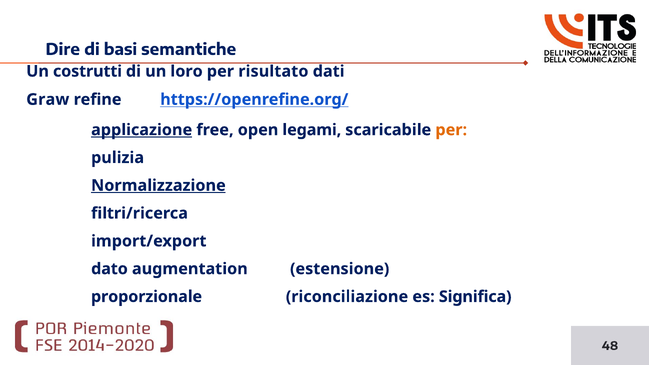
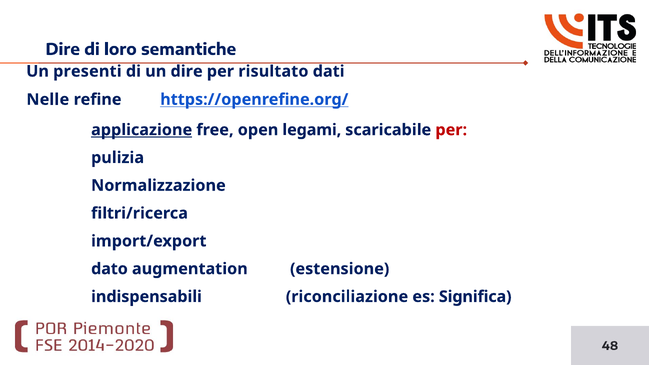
basi: basi -> loro (120, 50)
costrutti: costrutti -> presenti (87, 71)
un loro: loro -> dire (187, 71)
Graw: Graw -> Nelle (48, 100)
per colour: orange -> red (451, 130)
Normalizzazione underline: present -> none (158, 186)
proporzionale: proporzionale -> indispensabili (146, 297)
